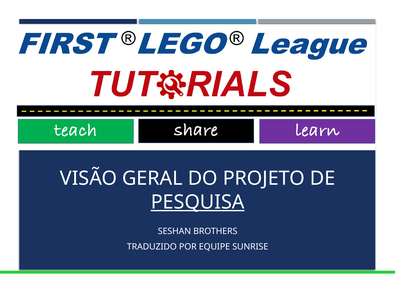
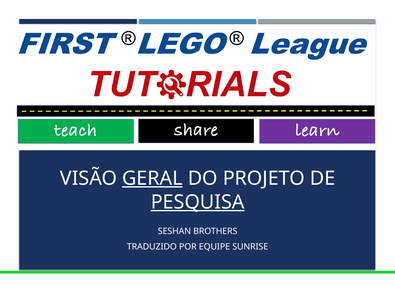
GERAL underline: none -> present (152, 179)
